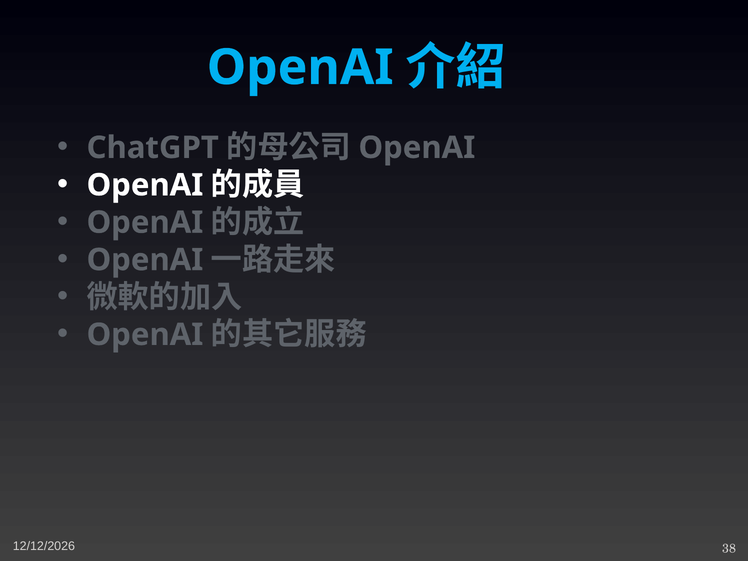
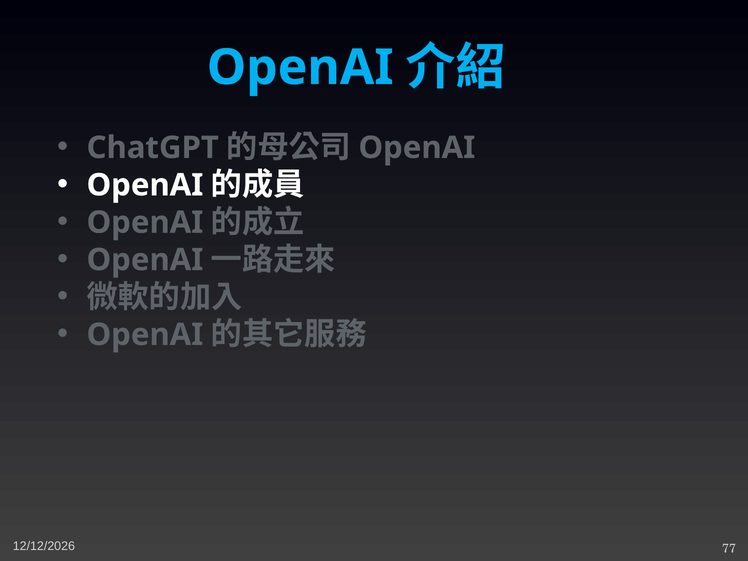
38: 38 -> 77 (729, 549)
